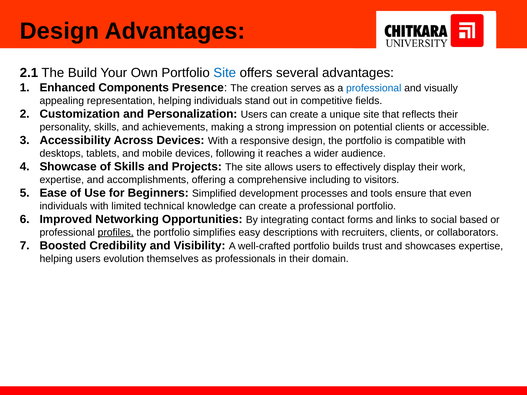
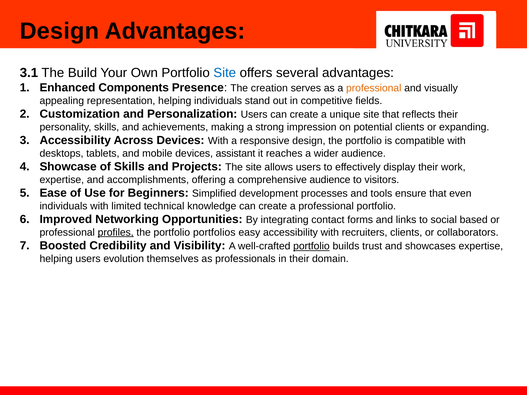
2.1: 2.1 -> 3.1 (29, 73)
professional colour: blue -> orange (374, 88)
accessible: accessible -> expanding (464, 127)
following: following -> assistant (236, 153)
comprehensive including: including -> audience (330, 180)
simplifies: simplifies -> portfolios (214, 233)
easy descriptions: descriptions -> accessibility (290, 233)
portfolio underline: none -> present (311, 246)
